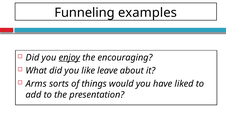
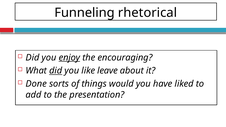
examples: examples -> rhetorical (148, 13)
did underline: none -> present (56, 71)
Arms: Arms -> Done (36, 84)
